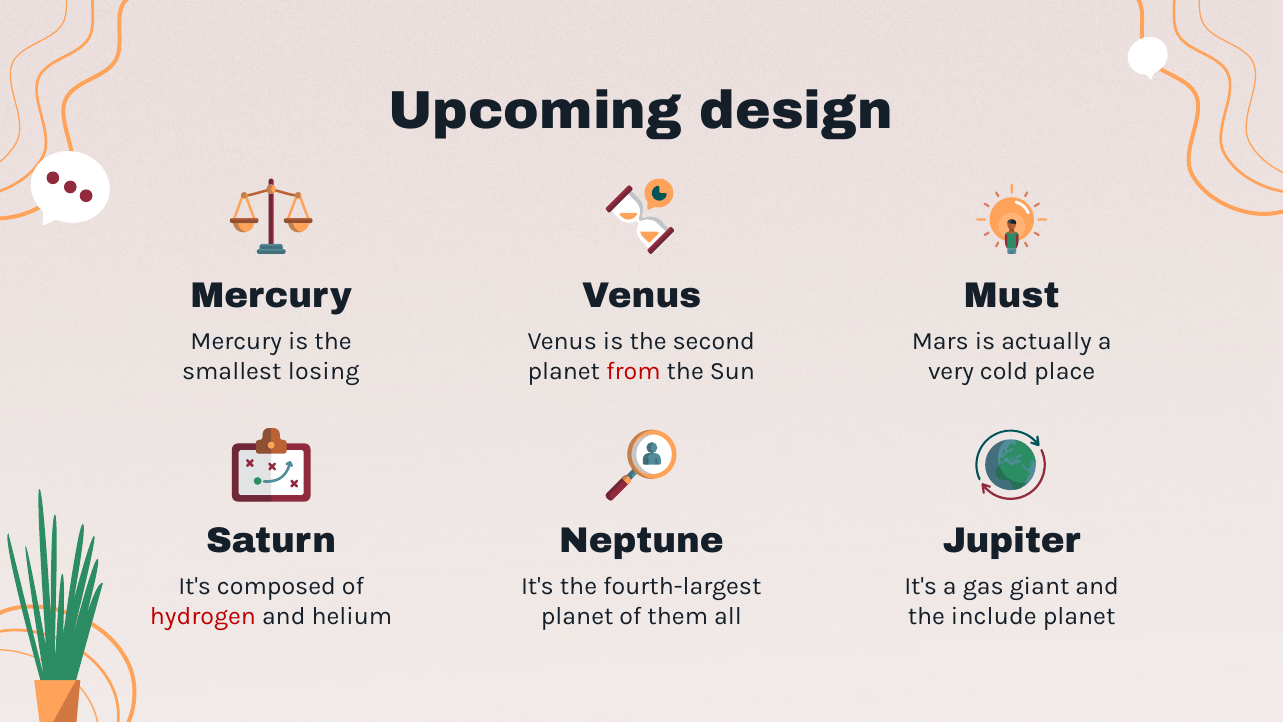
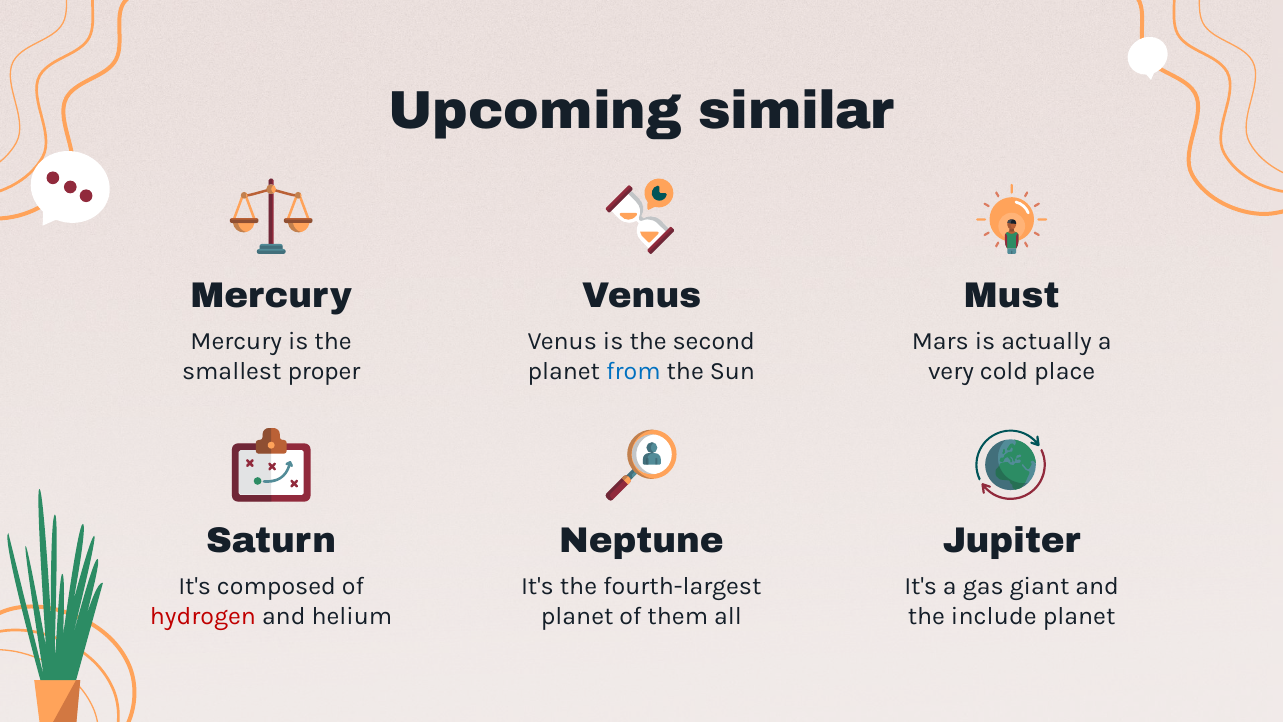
design: design -> similar (797, 111)
losing: losing -> proper (324, 372)
from colour: red -> blue (633, 372)
